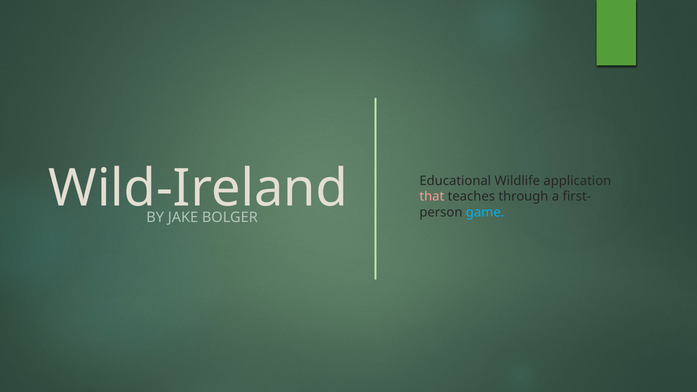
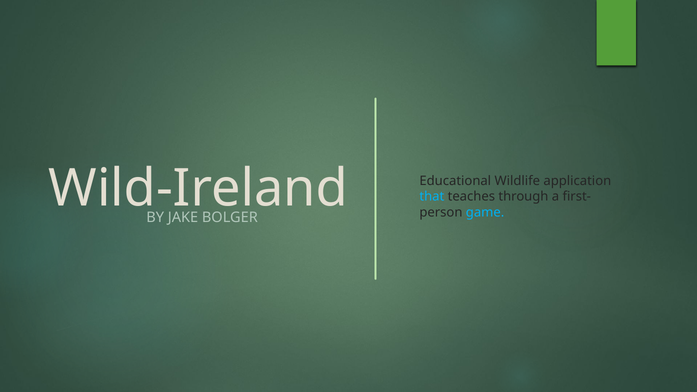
that colour: pink -> light blue (432, 197)
